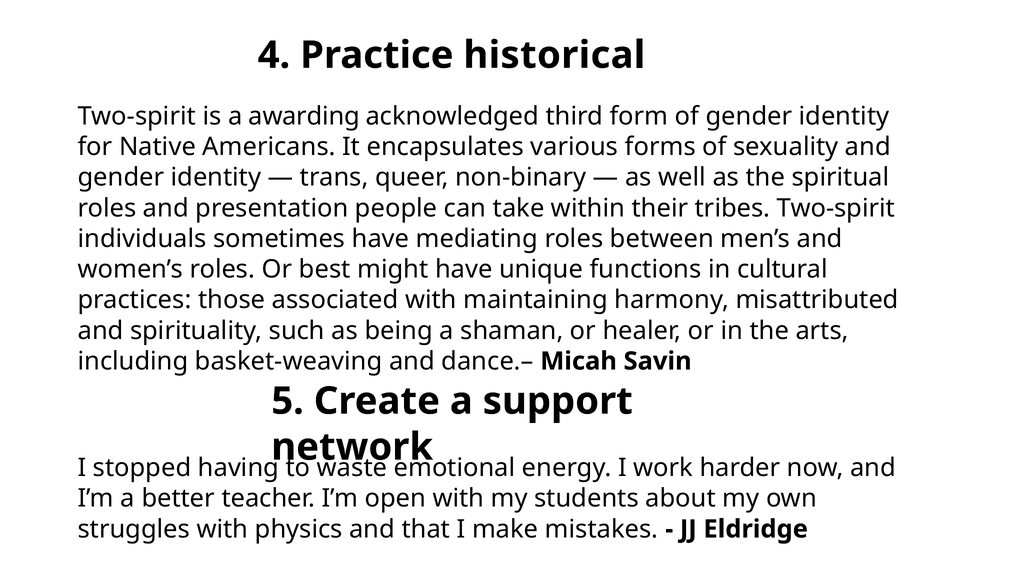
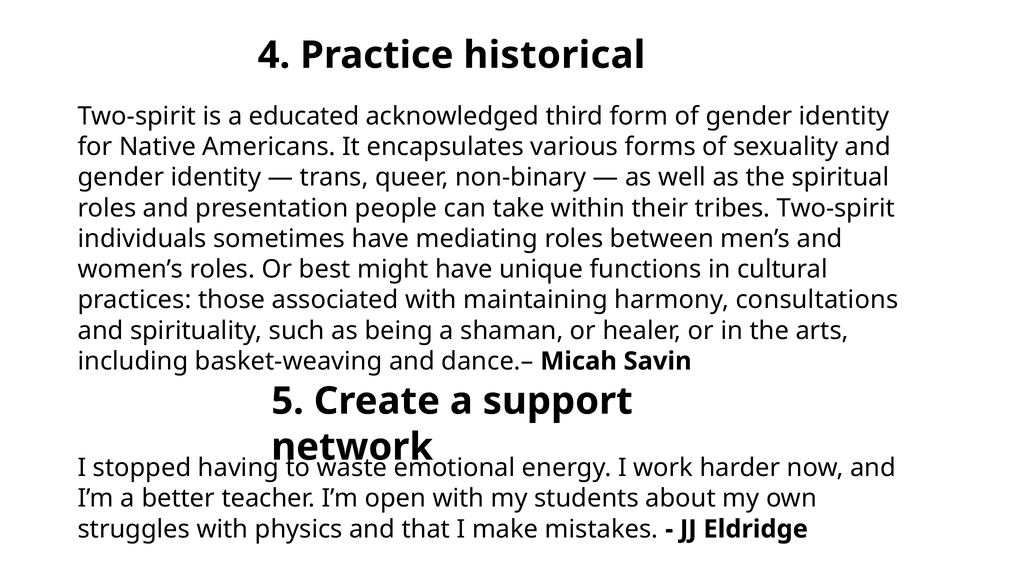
awarding: awarding -> educated (304, 116)
misattributed: misattributed -> consultations (817, 300)
